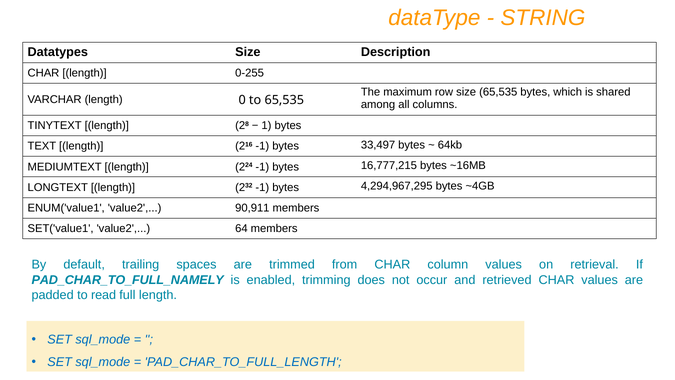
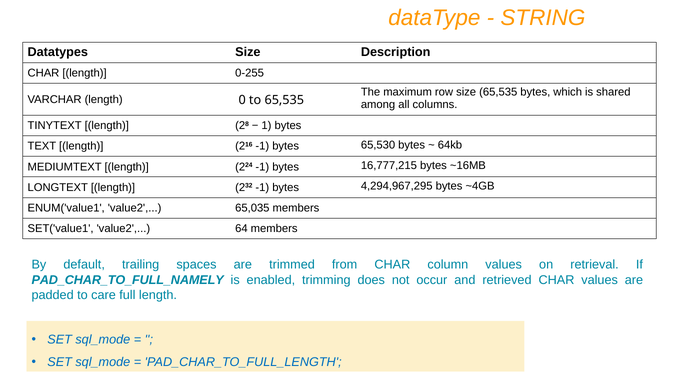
33,497: 33,497 -> 65,530 (378, 145)
90,911: 90,911 -> 65,035 (252, 208)
read: read -> care (104, 295)
